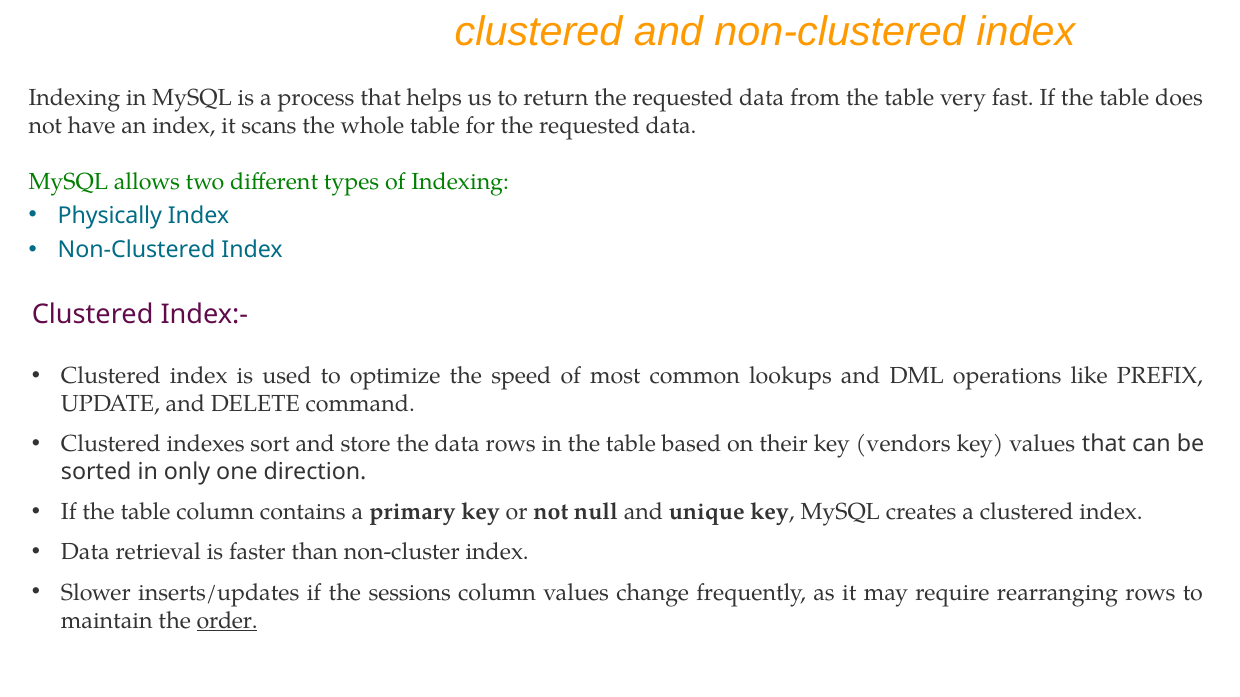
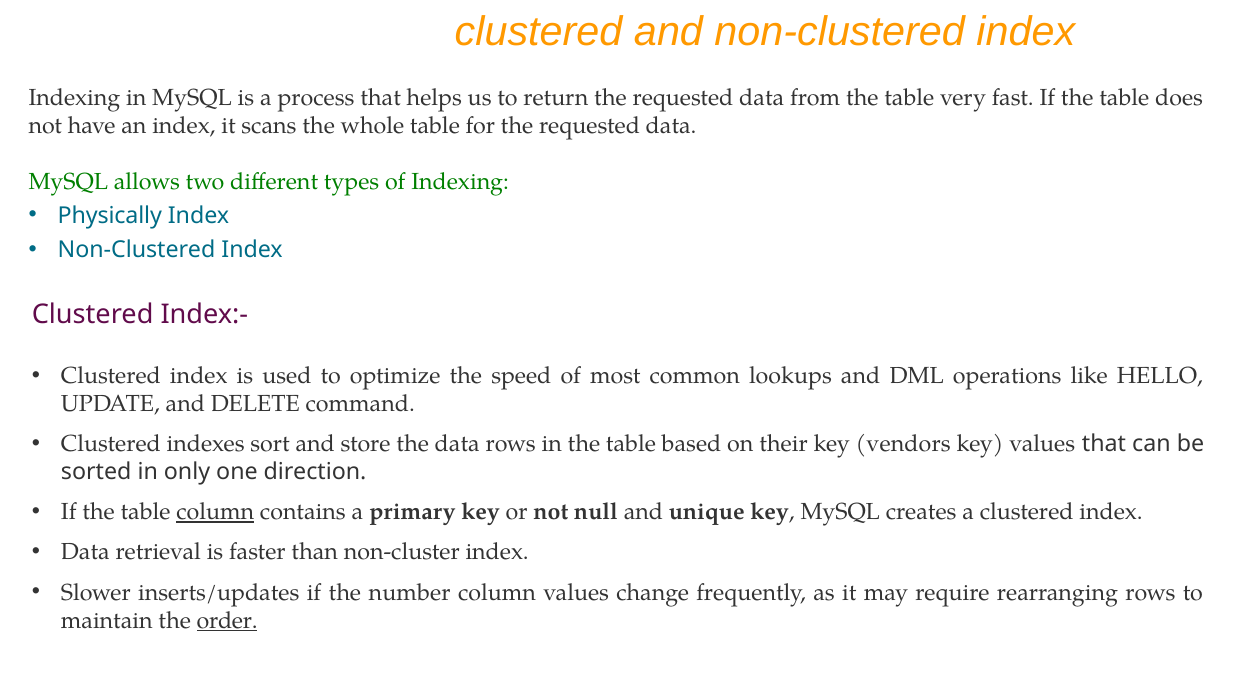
PREFIX: PREFIX -> HELLO (1160, 376)
column underline: none -> present (215, 512)
sessions: sessions -> number (410, 593)
